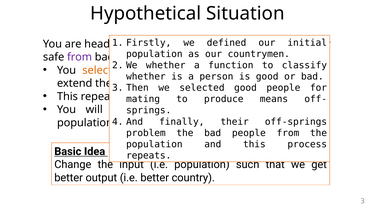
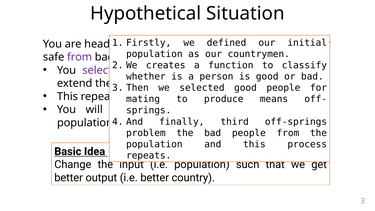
whether: whether -> creates (166, 65)
select colour: orange -> purple (97, 70)
their: their -> third (235, 122)
